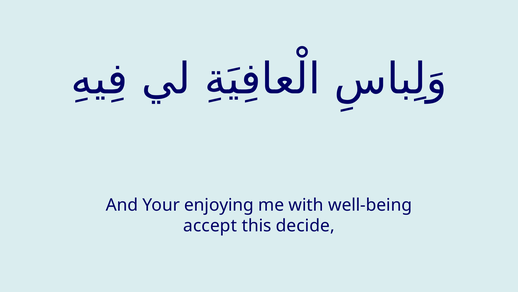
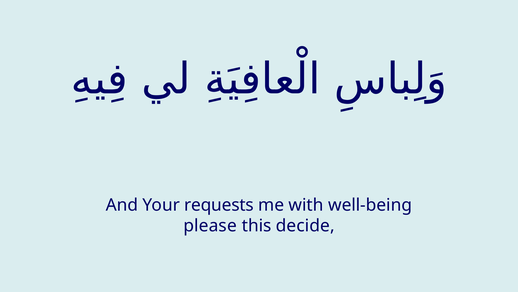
enjoying: enjoying -> requests (219, 205)
accept: accept -> please (210, 225)
